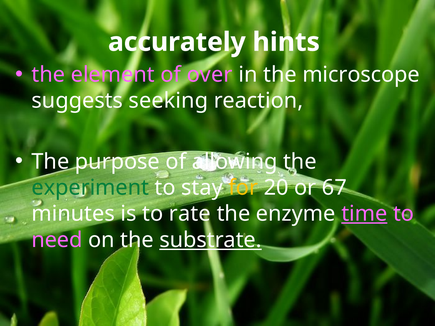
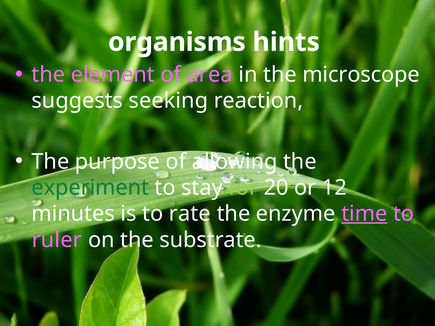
accurately: accurately -> organisms (177, 42)
over: over -> area (210, 75)
for colour: yellow -> light green (243, 188)
67: 67 -> 12 (334, 188)
need: need -> ruler (57, 240)
substrate underline: present -> none (211, 240)
